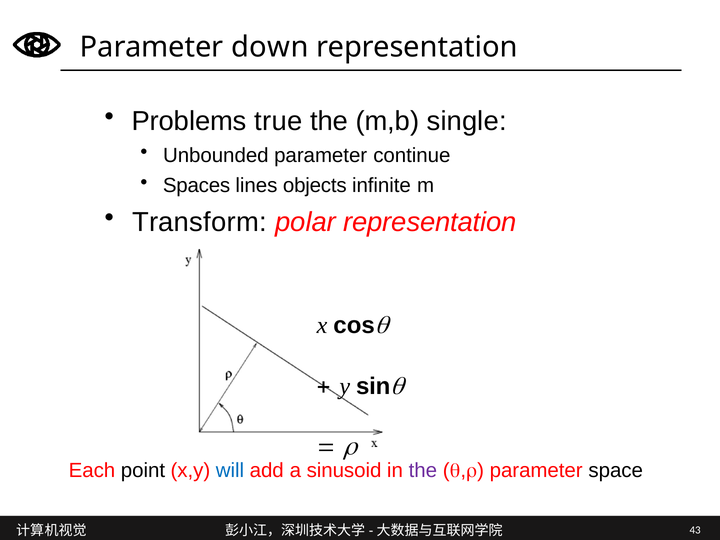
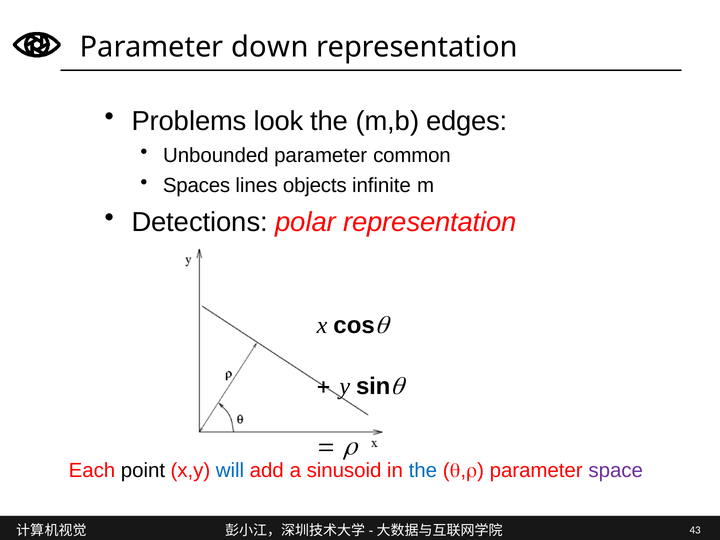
true: true -> look (279, 121)
single: single -> edges (467, 121)
continue: continue -> common (412, 155)
Transform: Transform -> Detections (200, 222)
the colour: purple -> blue (423, 470)
space colour: black -> purple (616, 470)
